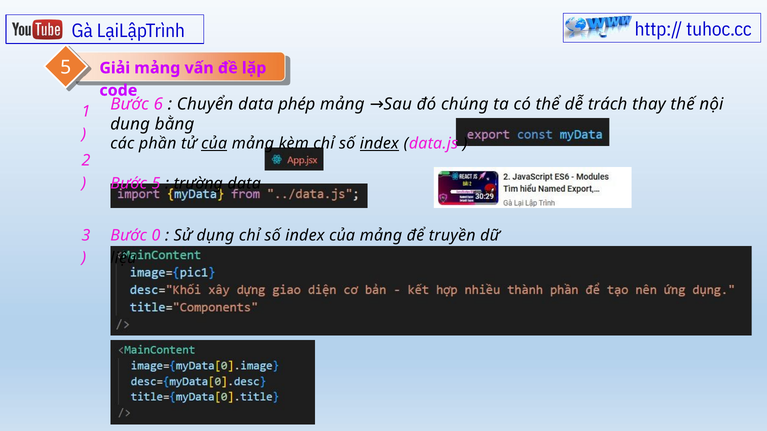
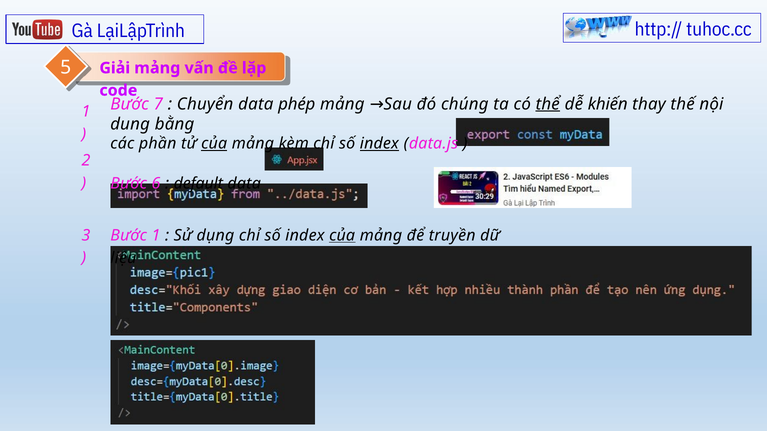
6: 6 -> 7 (158, 104)
thể underline: none -> present (548, 104)
trách: trách -> khiến (608, 104)
Bước 5: 5 -> 6 (156, 184)
trường: trường -> default (198, 184)
Bước 0: 0 -> 1 (156, 236)
của underline: none -> present (342, 236)
